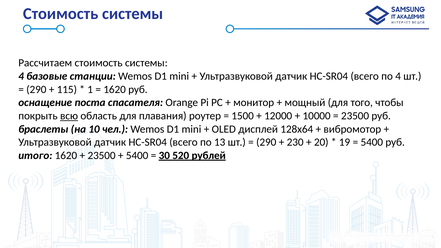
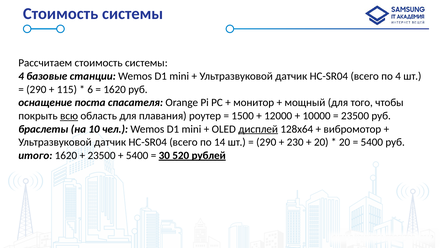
1: 1 -> 6 (90, 89)
дисплей underline: none -> present (258, 129)
13: 13 -> 14 (220, 142)
19: 19 -> 20 (345, 142)
